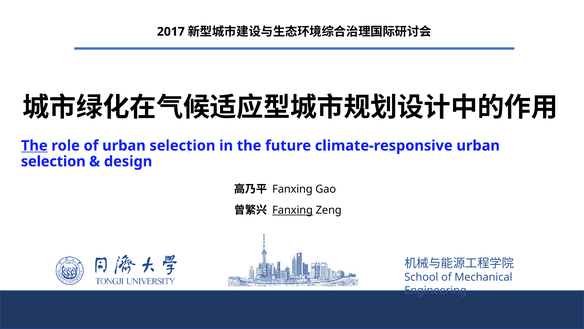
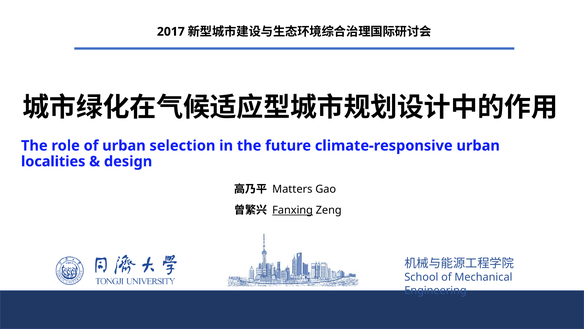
The underline: present -> none (34, 145)
selection: selection -> localities (53, 161)
Fanxing: Fanxing -> Matters (292, 189)
